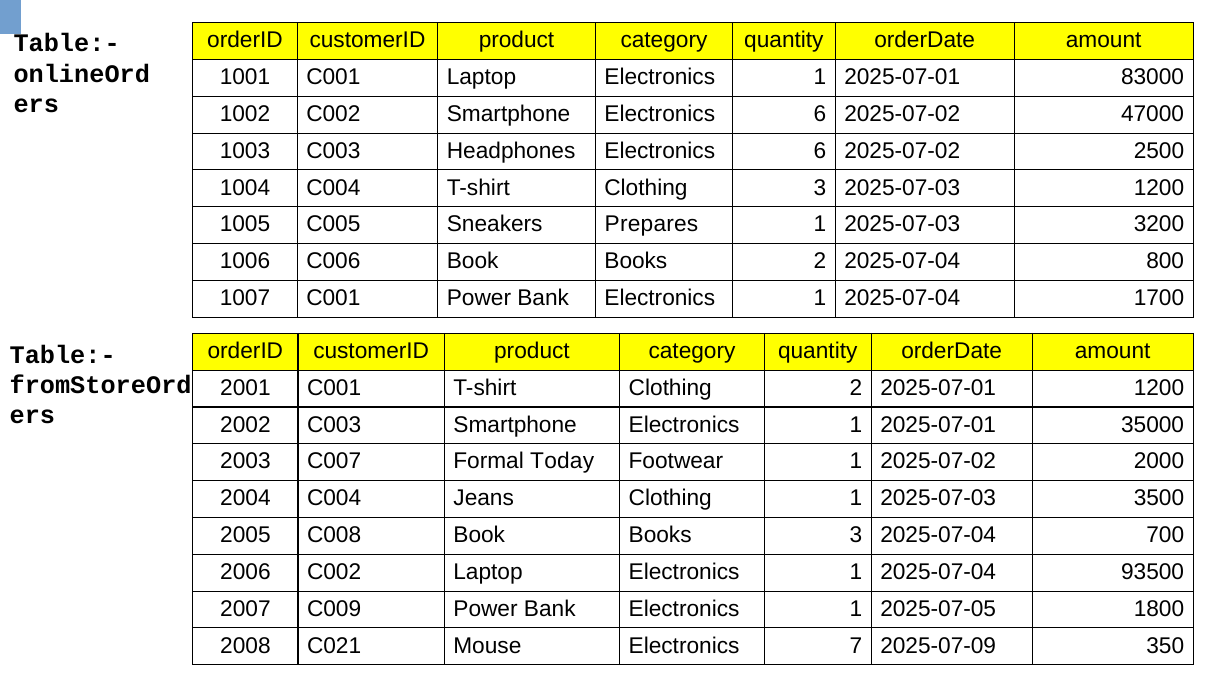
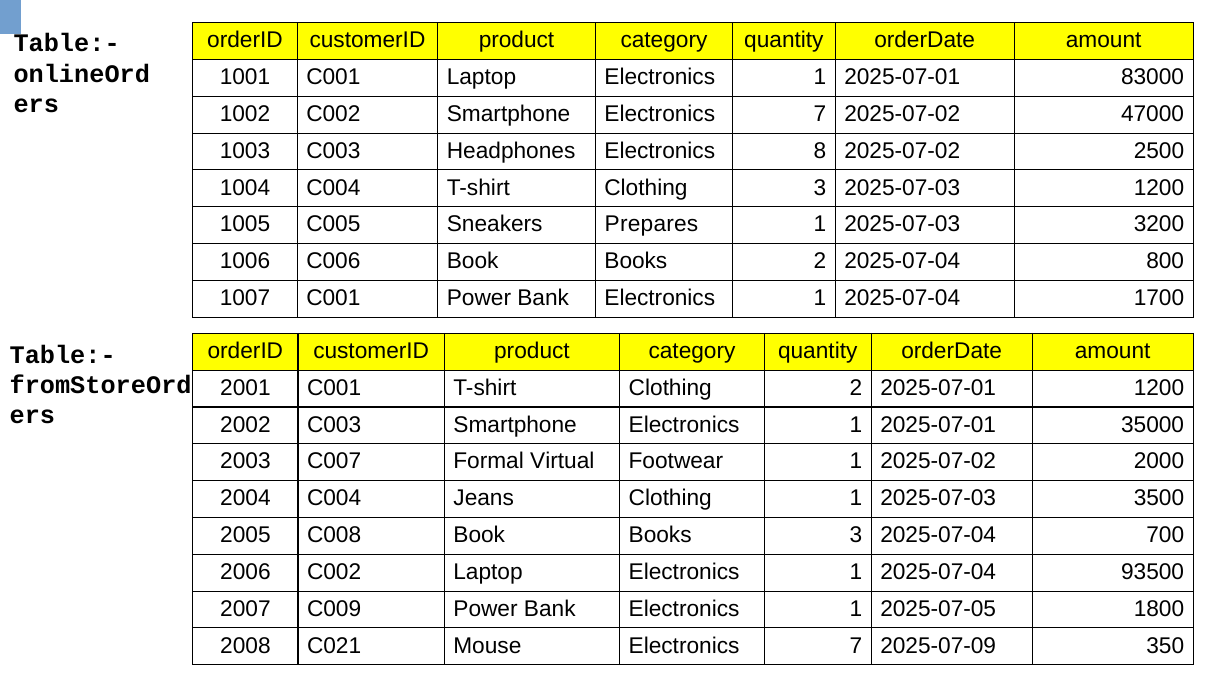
Smartphone Electronics 6: 6 -> 7 (820, 114)
Headphones Electronics 6: 6 -> 8 (820, 151)
Today: Today -> Virtual (562, 461)
